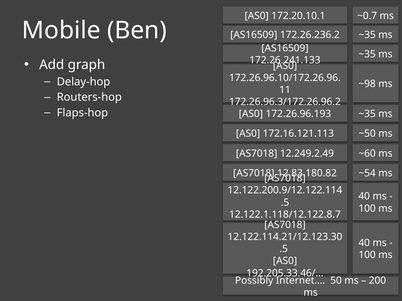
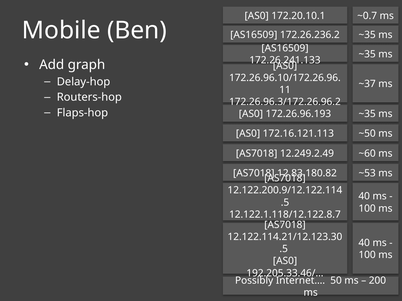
~98: ~98 -> ~37 (367, 84)
~54: ~54 -> ~53 (367, 173)
